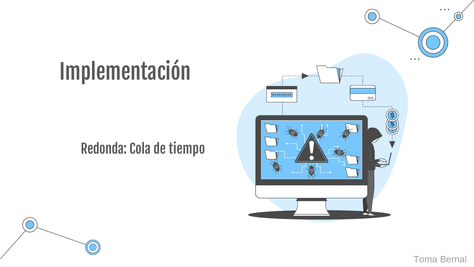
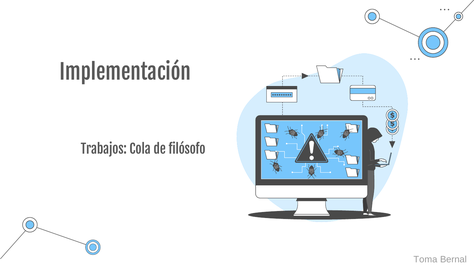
Redonda: Redonda -> Trabajos (104, 149)
tiempo: tiempo -> filósofo (187, 149)
